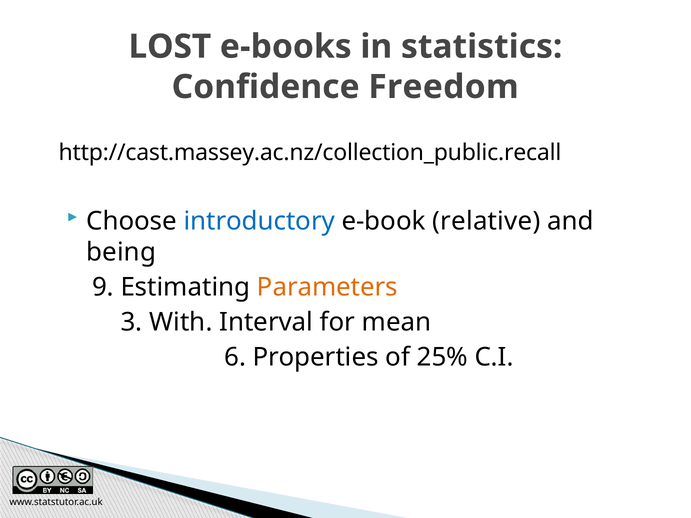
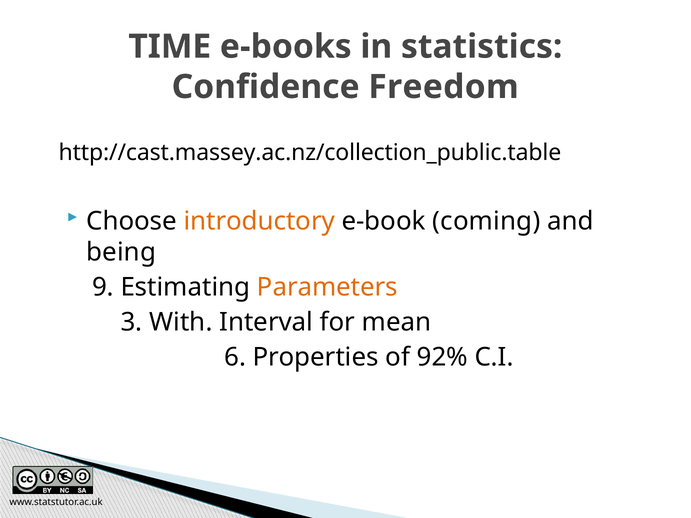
LOST: LOST -> TIME (170, 47)
http://cast.massey.ac.nz/collection_public.recall: http://cast.massey.ac.nz/collection_public.recall -> http://cast.massey.ac.nz/collection_public.table (310, 153)
introductory colour: blue -> orange (259, 221)
relative: relative -> coming (486, 221)
25%: 25% -> 92% (442, 357)
